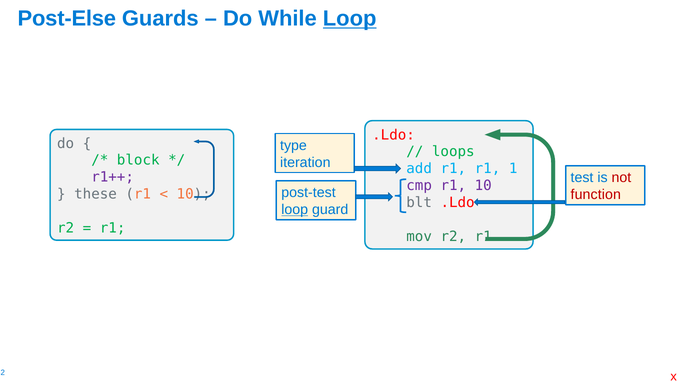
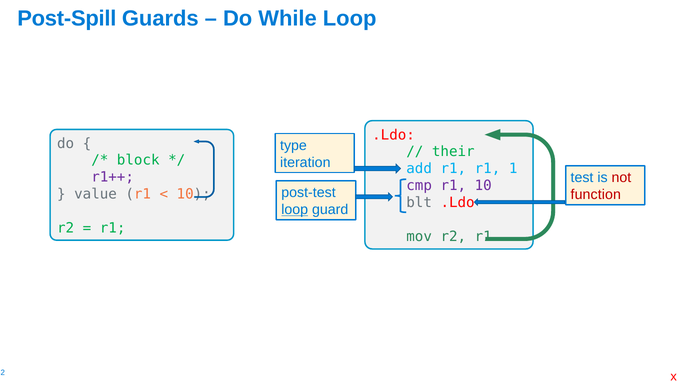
Post-Else: Post-Else -> Post-Spill (67, 19)
Loop underline: present -> none (350, 19)
loops: loops -> their (453, 152)
these: these -> value (96, 195)
